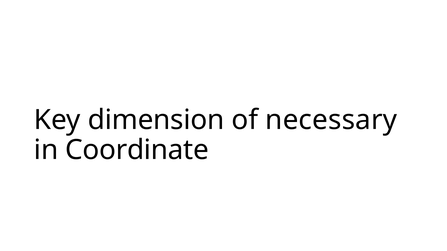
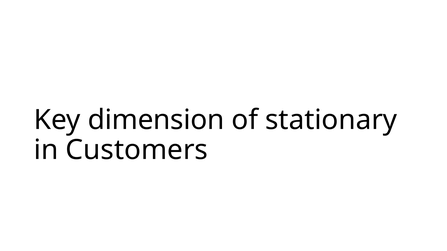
necessary: necessary -> stationary (331, 120)
Coordinate: Coordinate -> Customers (137, 150)
